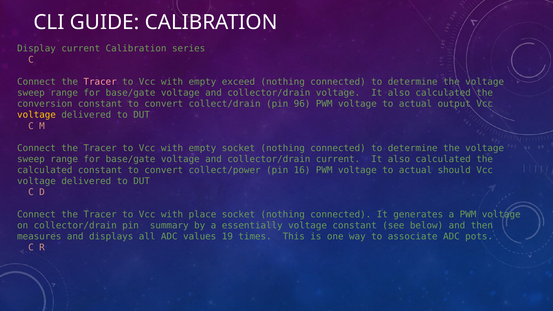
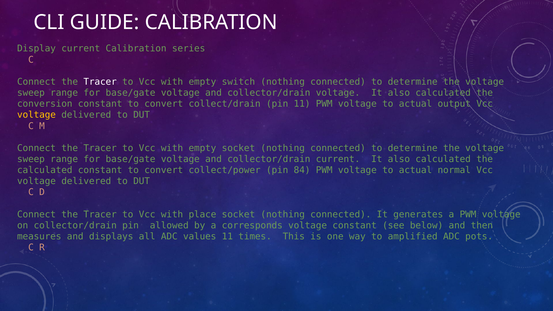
Tracer colour: pink -> white (100, 82)
exceed: exceed -> switch (238, 82)
pin 96: 96 -> 11 (302, 104)
16: 16 -> 84 (302, 170)
should: should -> normal (454, 170)
summary: summary -> allowed (169, 225)
essentially: essentially -> corresponds (252, 225)
values 19: 19 -> 11 (227, 237)
associate: associate -> amplified (413, 237)
